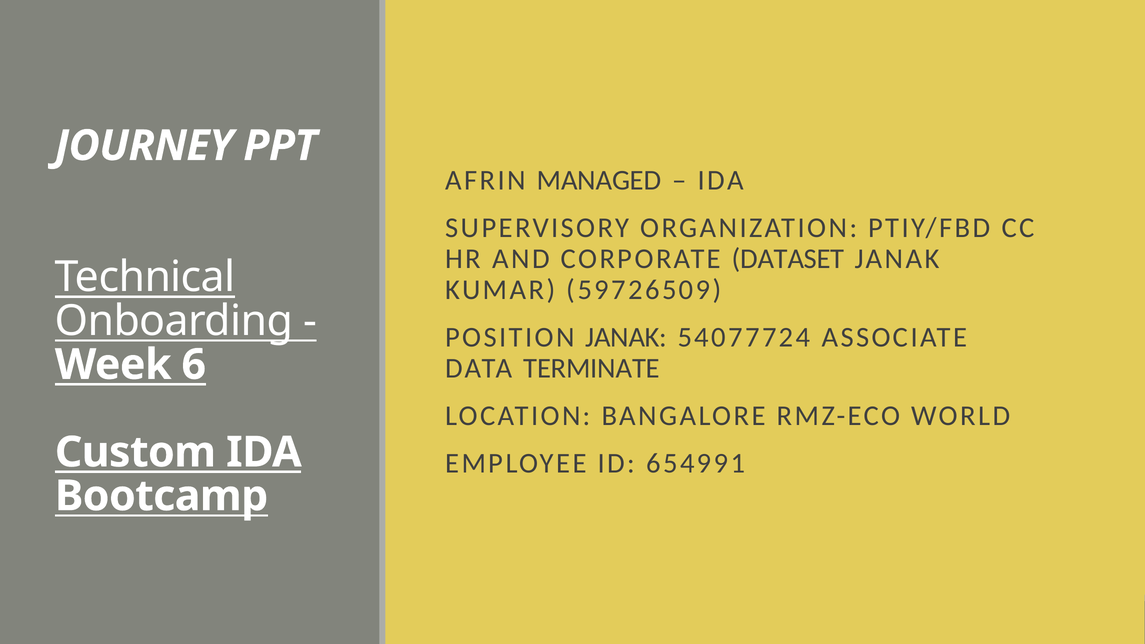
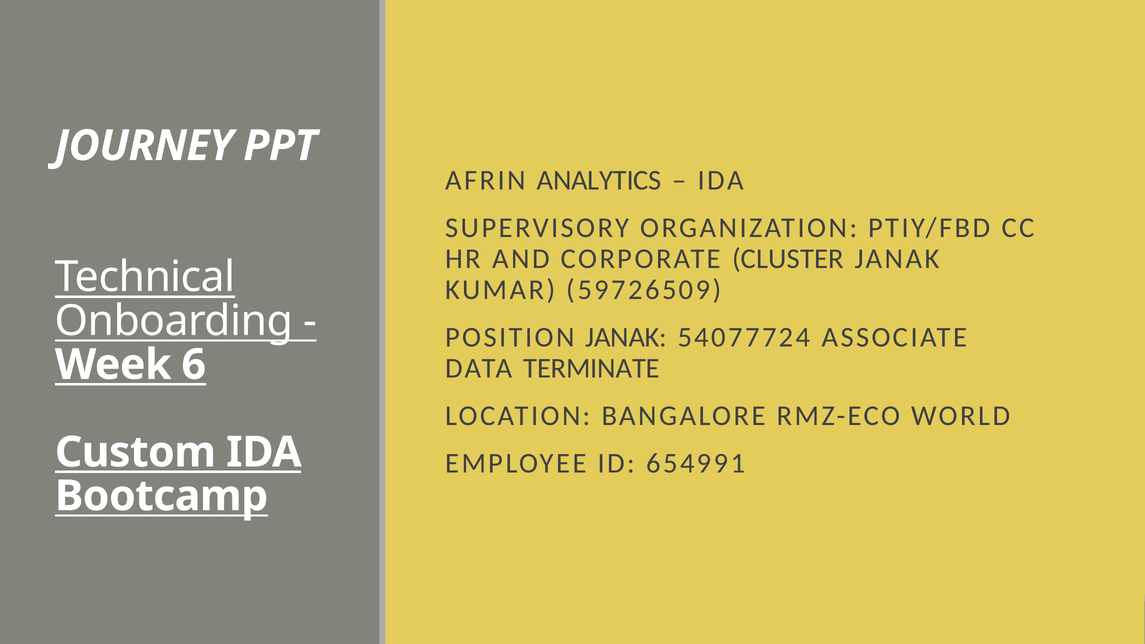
MANAGED: MANAGED -> ANALYTICS (599, 180)
DATASET: DATASET -> CLUSTER (788, 259)
